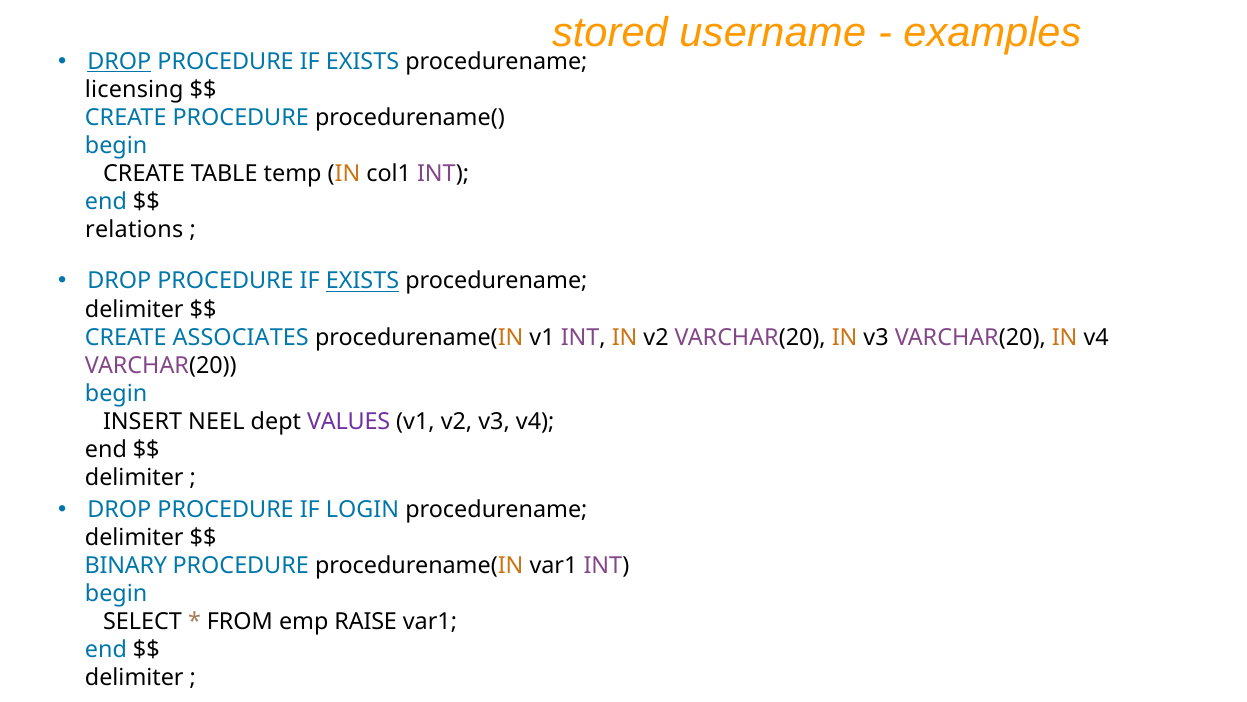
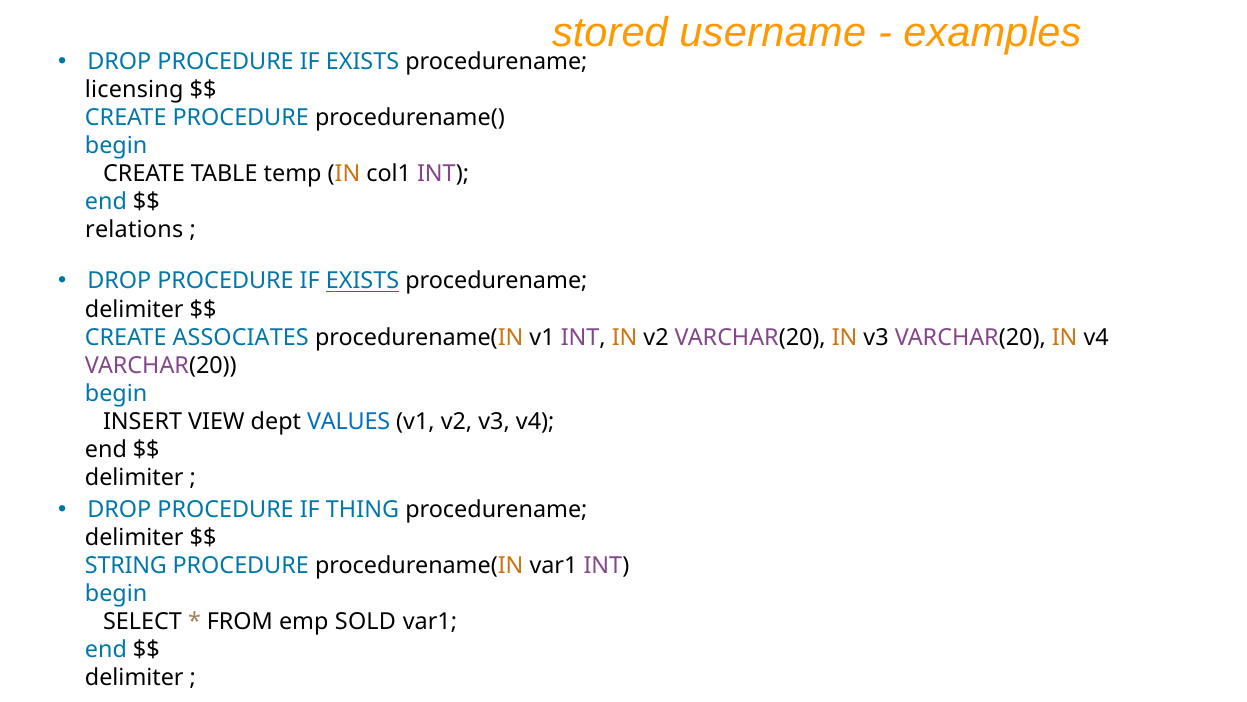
DROP underline: present -> none (119, 62)
NEEL: NEEL -> VIEW (216, 421)
VALUES colour: purple -> blue (349, 421)
LOGIN: LOGIN -> THING (363, 509)
BINARY: BINARY -> STRING (126, 565)
RAISE: RAISE -> SOLD (365, 622)
